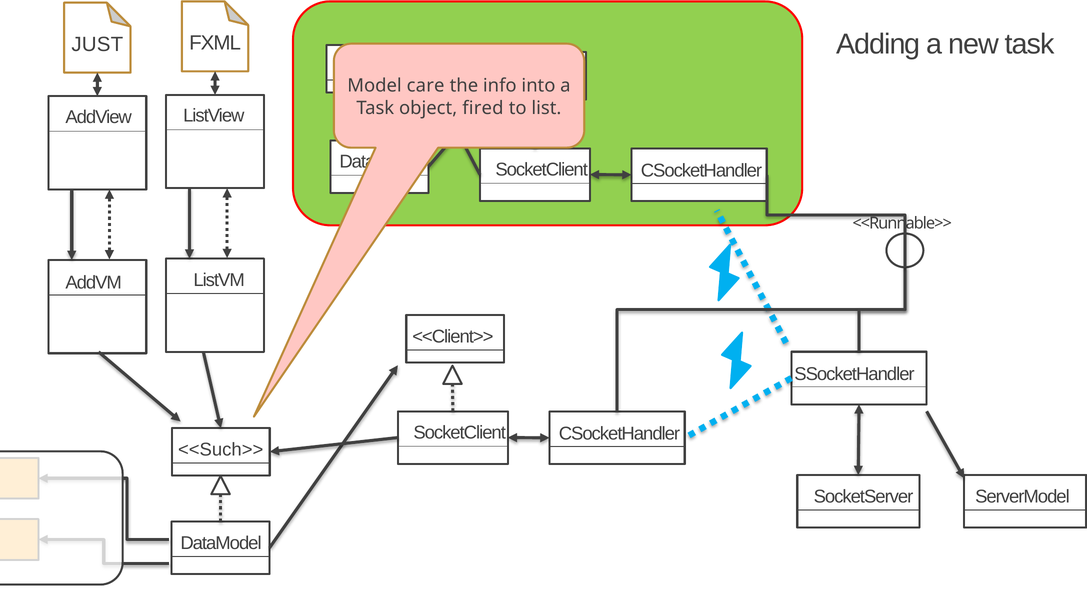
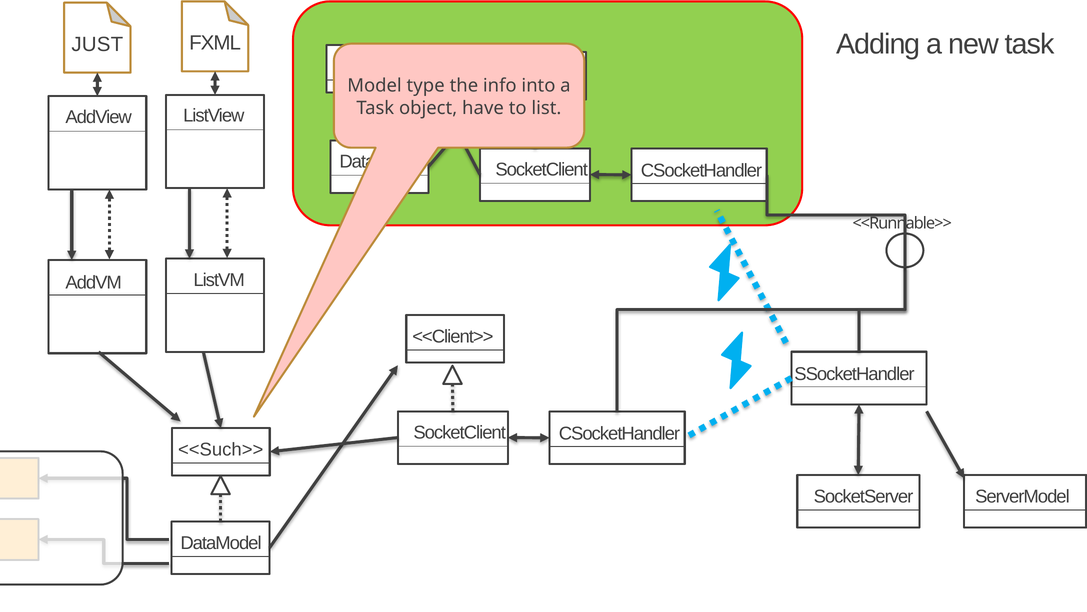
care: care -> type (426, 86)
fired: fired -> have (483, 108)
